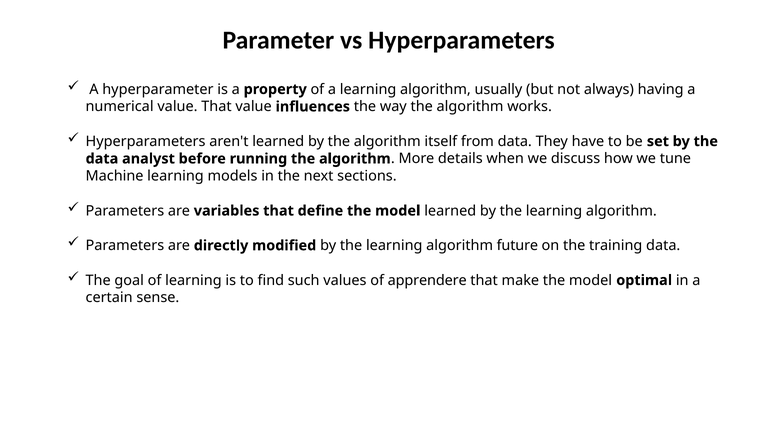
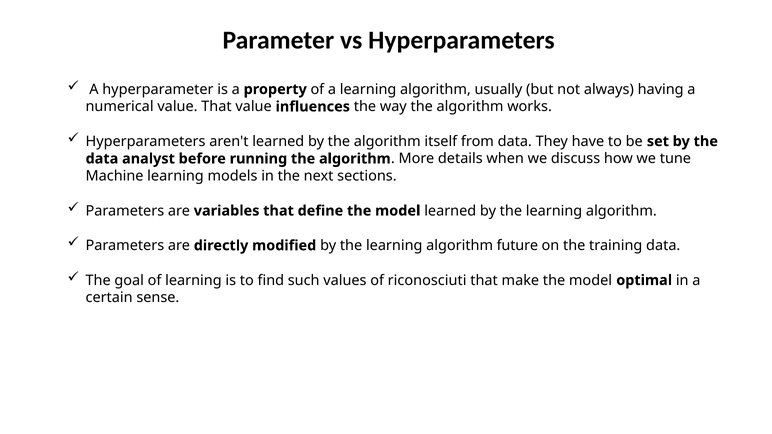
apprendere: apprendere -> riconosciuti (427, 280)
